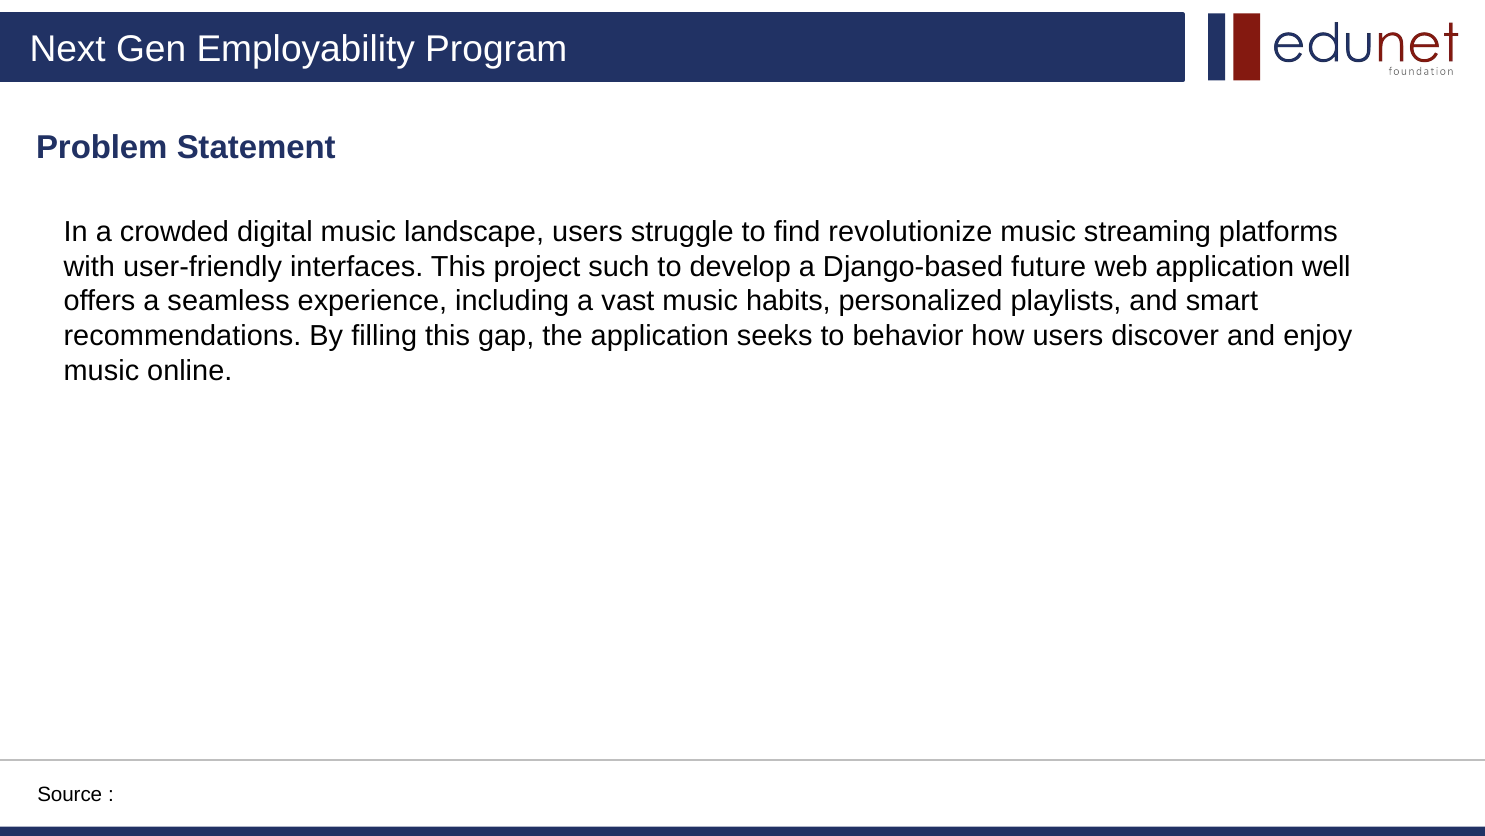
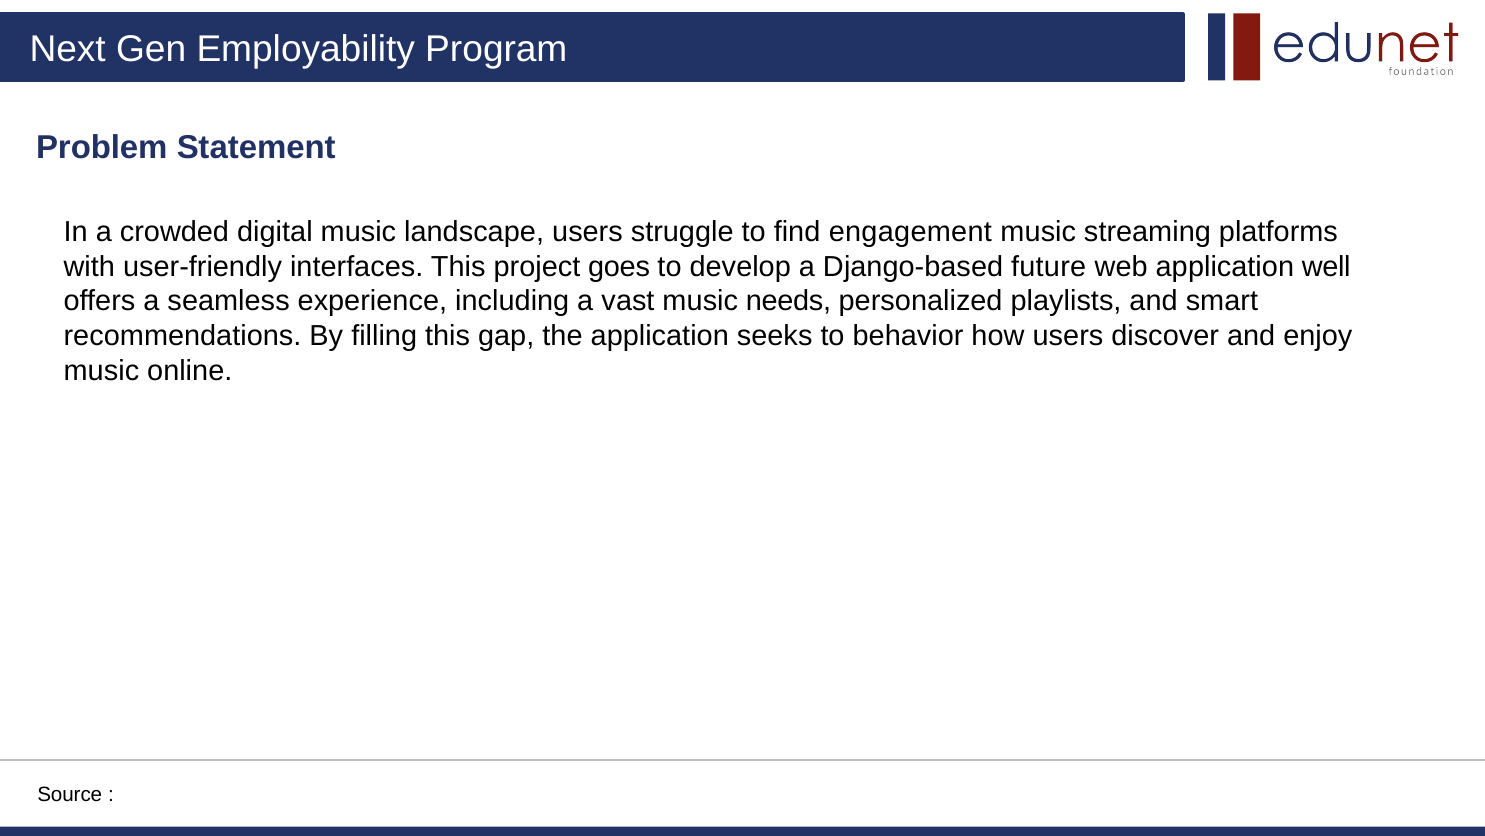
revolutionize: revolutionize -> engagement (910, 232)
such: such -> goes (619, 266)
habits: habits -> needs (788, 301)
